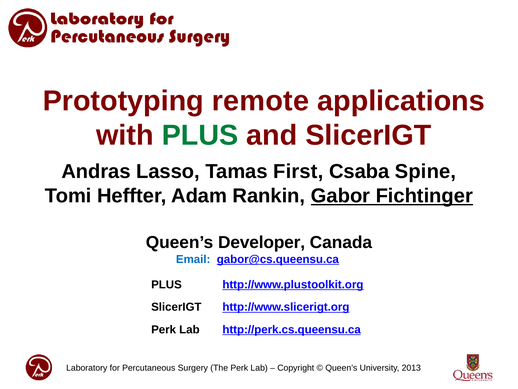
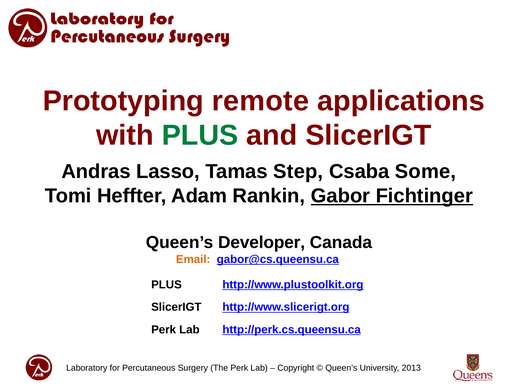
First: First -> Step (298, 171)
Spine: Spine -> Some (426, 171)
Email colour: blue -> orange (193, 259)
